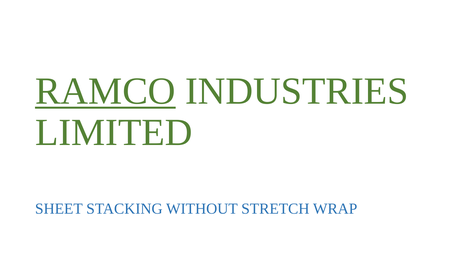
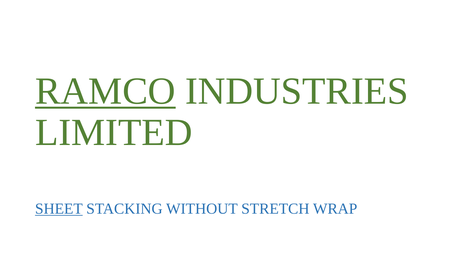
SHEET underline: none -> present (59, 208)
